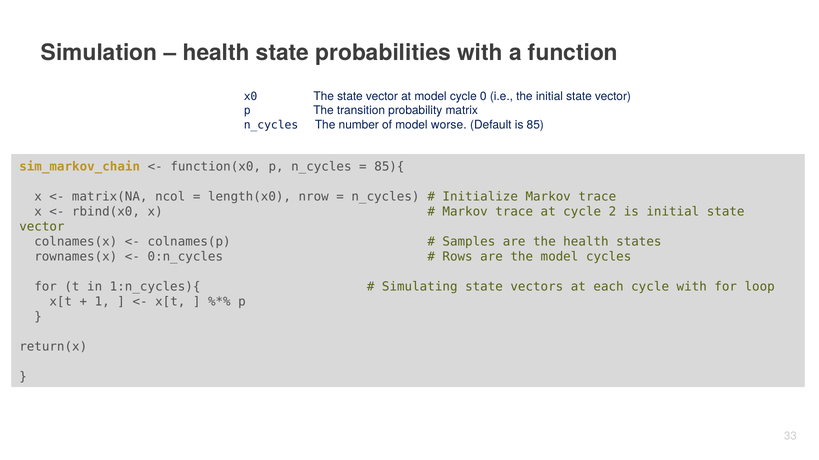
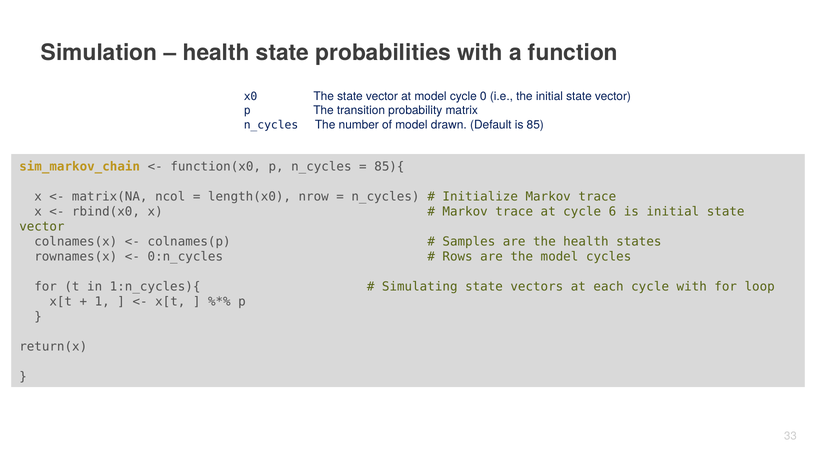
worse: worse -> drawn (449, 125)
2: 2 -> 6 (612, 212)
